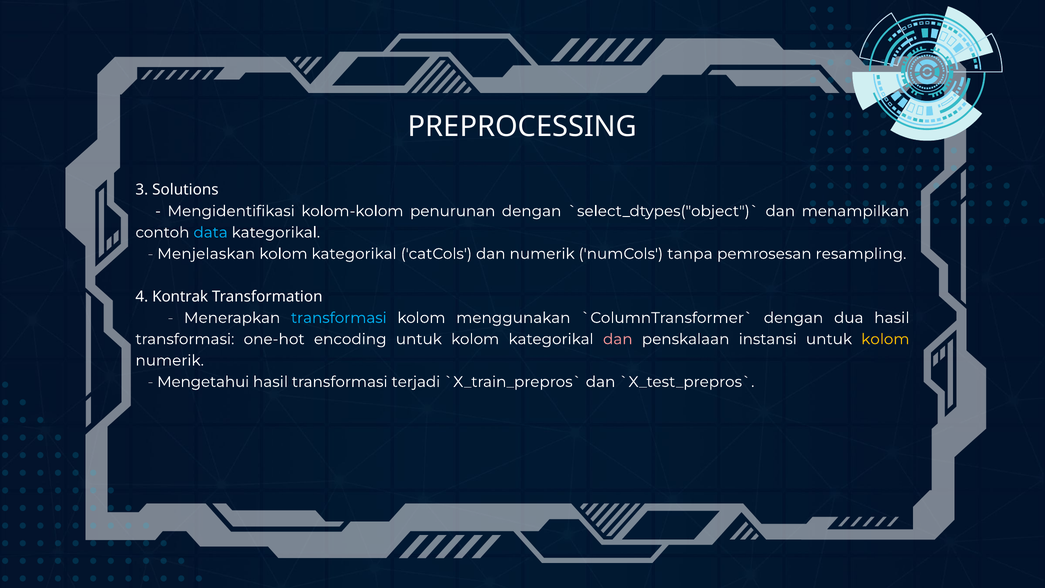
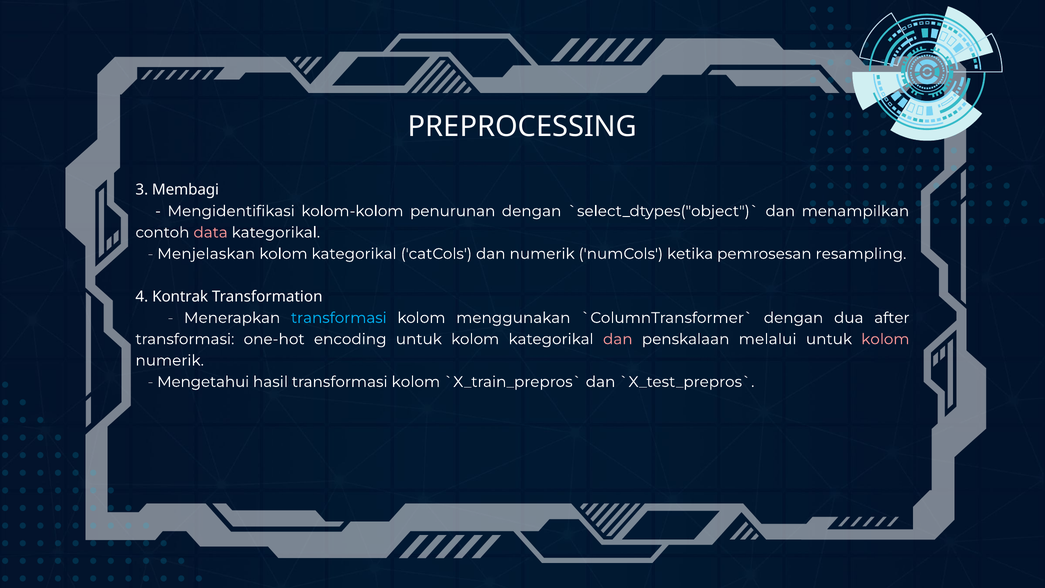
Solutions: Solutions -> Membagi (185, 190)
data colour: light blue -> pink (211, 232)
tanpa: tanpa -> ketika (690, 254)
dua hasil: hasil -> after (892, 318)
instansi: instansi -> melalui (768, 339)
kolom colour: yellow -> pink (885, 339)
hasil transformasi terjadi: terjadi -> kolom (416, 382)
